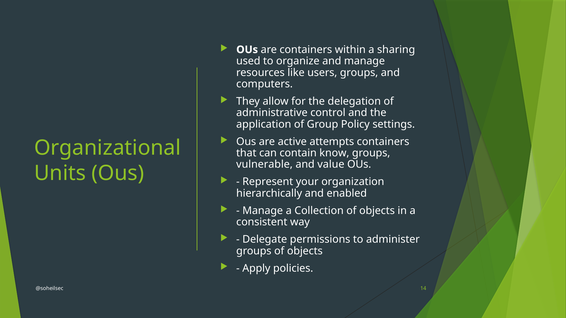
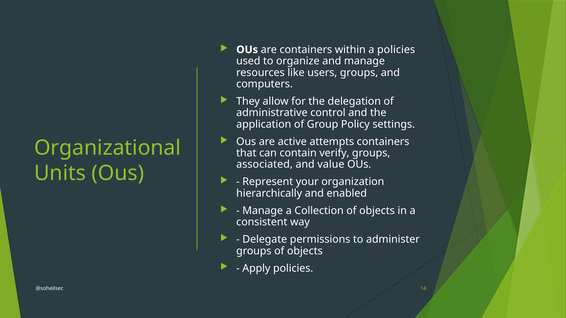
a sharing: sharing -> policies (396, 50)
know: know -> verify (334, 153)
vulnerable: vulnerable -> associated (264, 165)
